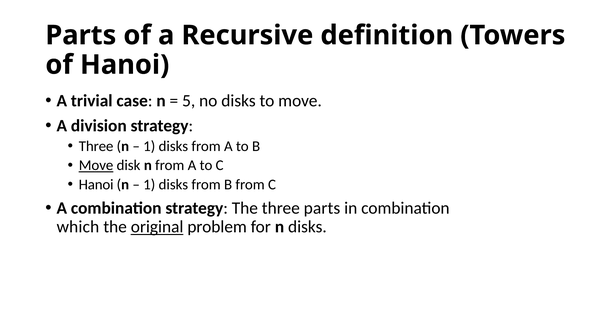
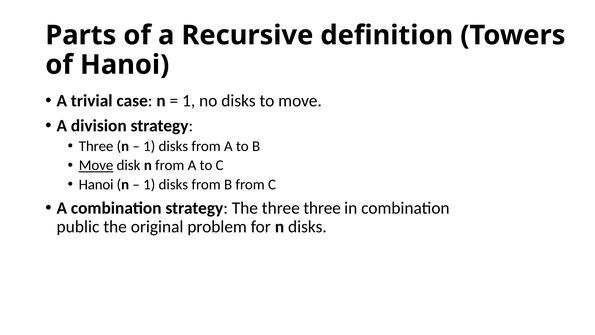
5: 5 -> 1 (189, 101)
three parts: parts -> three (322, 208)
which: which -> public (78, 227)
original underline: present -> none (157, 227)
